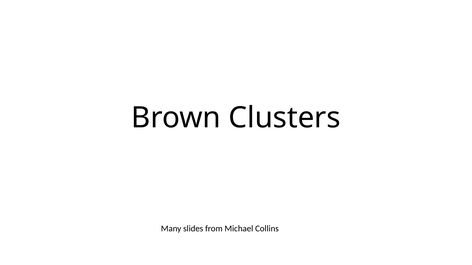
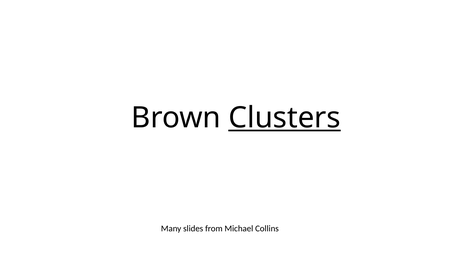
Clusters underline: none -> present (285, 118)
